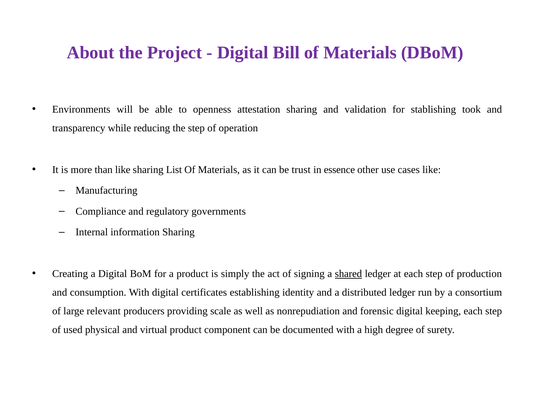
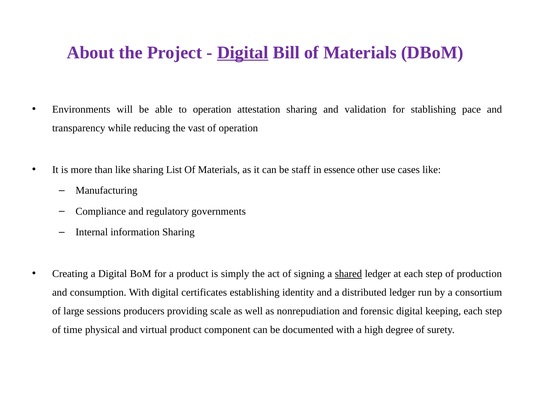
Digital underline: none -> present (243, 53)
to openness: openness -> operation (212, 110)
took: took -> pace (472, 110)
the step: step -> vast (196, 128)
trust: trust -> staff (301, 170)
relevant: relevant -> sessions (104, 311)
used: used -> time (73, 330)
